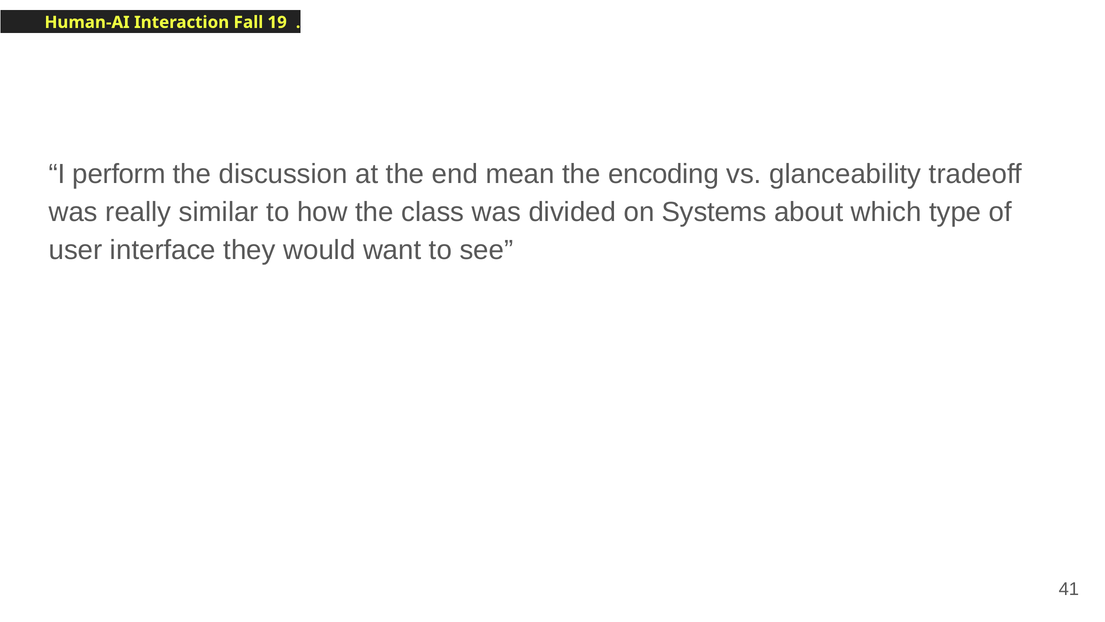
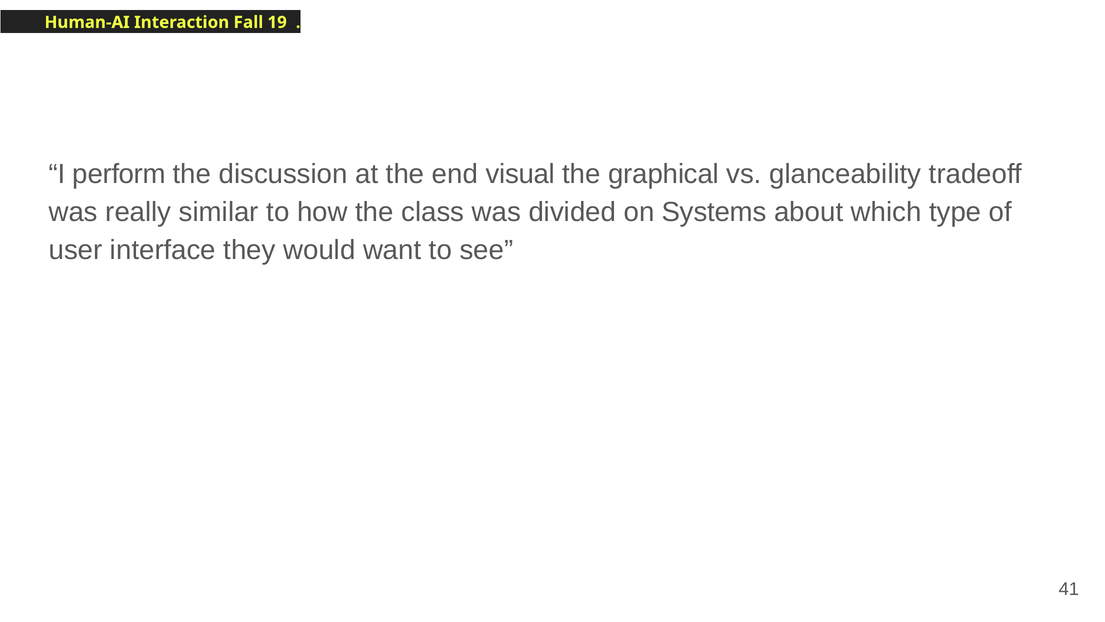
mean: mean -> visual (520, 174)
encoding: encoding -> graphical (664, 174)
